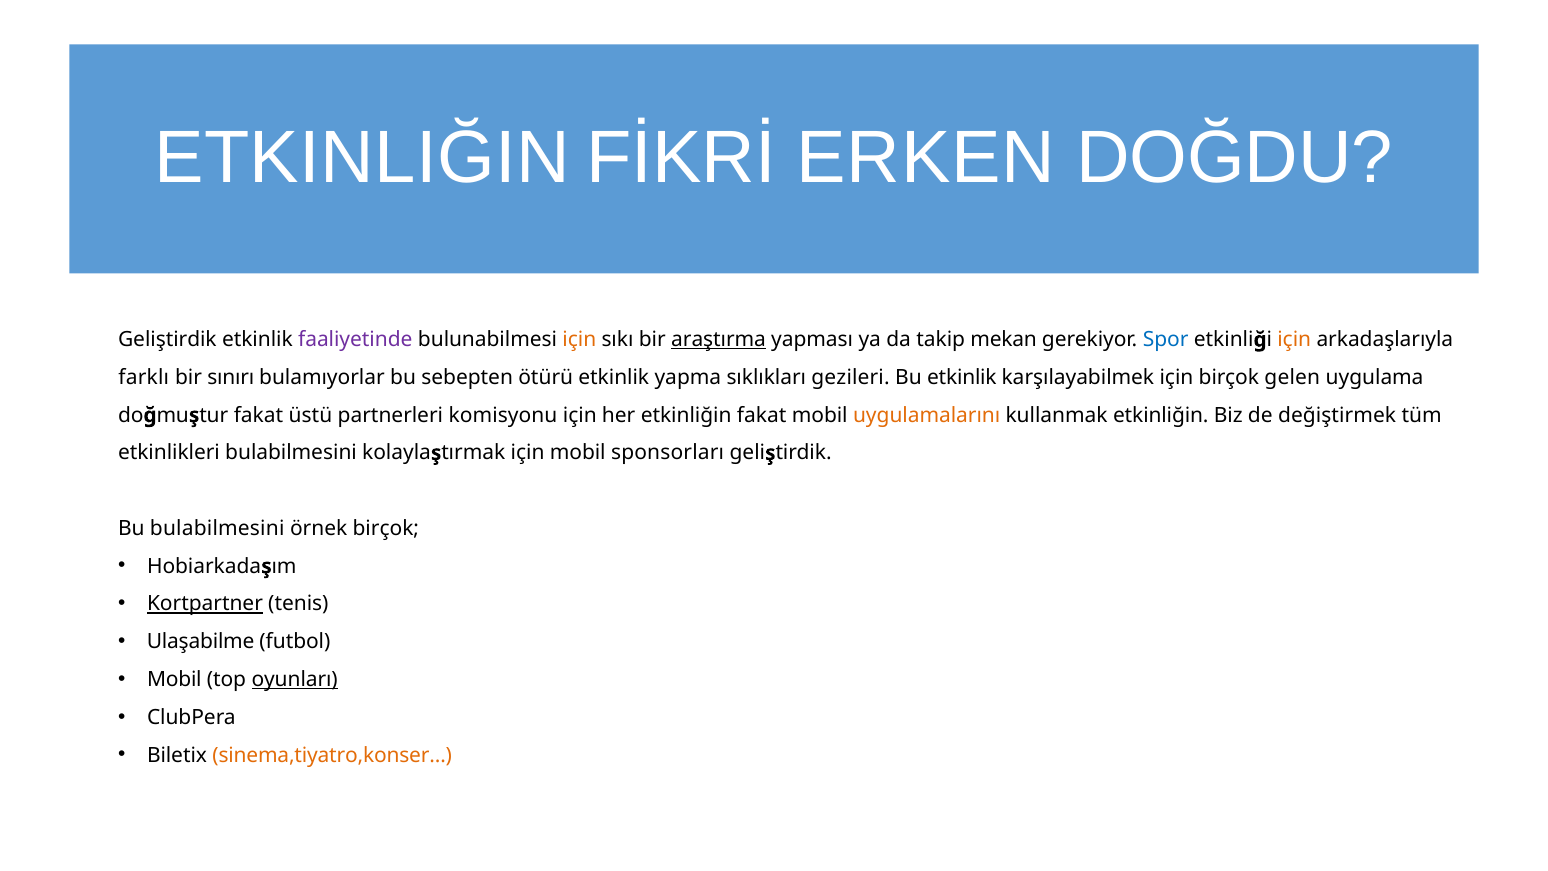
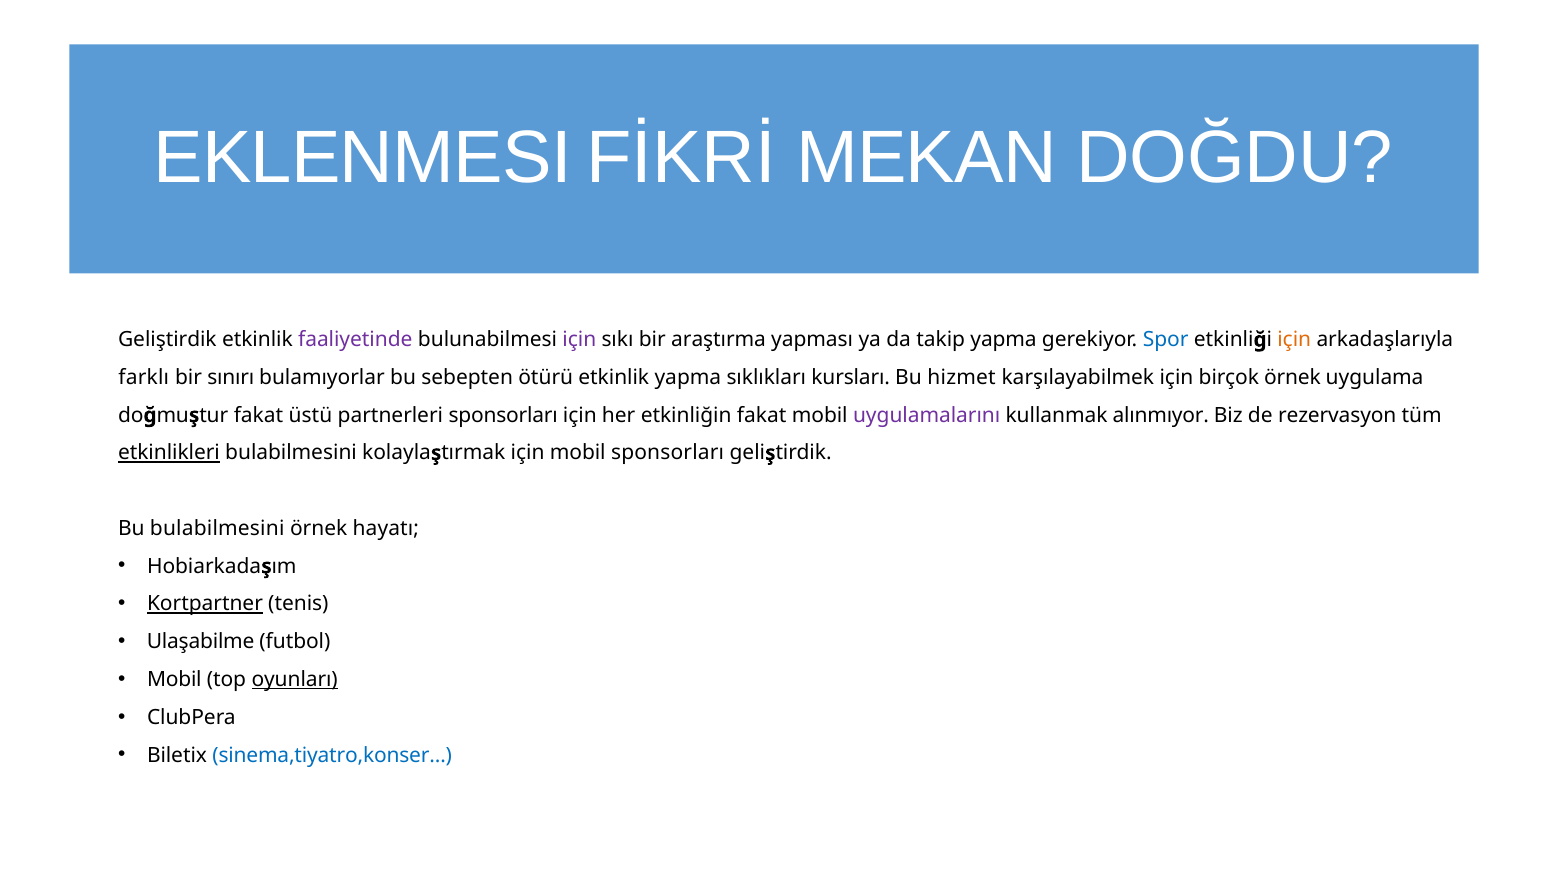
ETKINLIĞIN: ETKINLIĞIN -> EKLENMESI (363, 158)
ERKEN: ERKEN -> MEKAN (926, 158)
için colour: orange -> purple (579, 340)
araştırma underline: present -> none (719, 340)
takip mekan: mekan -> yapma (1004, 340)
gezileri: gezileri -> kursları (851, 377)
Bu etkinlik: etkinlik -> hizmet (962, 377)
birçok gelen: gelen -> örnek (1293, 377)
partnerleri komisyonu: komisyonu -> sponsorları (503, 415)
uygulamalarını colour: orange -> purple (927, 415)
kullanmak etkinliğin: etkinliğin -> alınmıyor (1161, 415)
değiştirmek: değiştirmek -> rezervasyon (1337, 415)
etkinlikleri underline: none -> present (169, 453)
örnek birçok: birçok -> hayatı (386, 528)
sinema,tiyatro,konser… colour: orange -> blue (332, 755)
